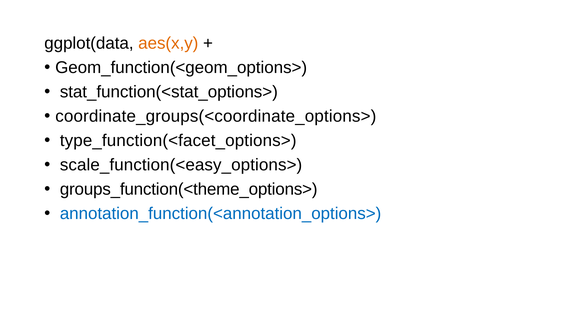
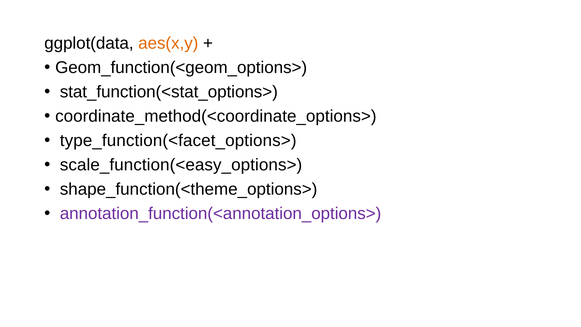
coordinate_groups(<coordinate_options>: coordinate_groups(<coordinate_options> -> coordinate_method(<coordinate_options> (216, 116)
groups_function(<theme_options>: groups_function(<theme_options> -> shape_function(<theme_options> (189, 189)
annotation_function(<annotation_options> colour: blue -> purple (221, 213)
